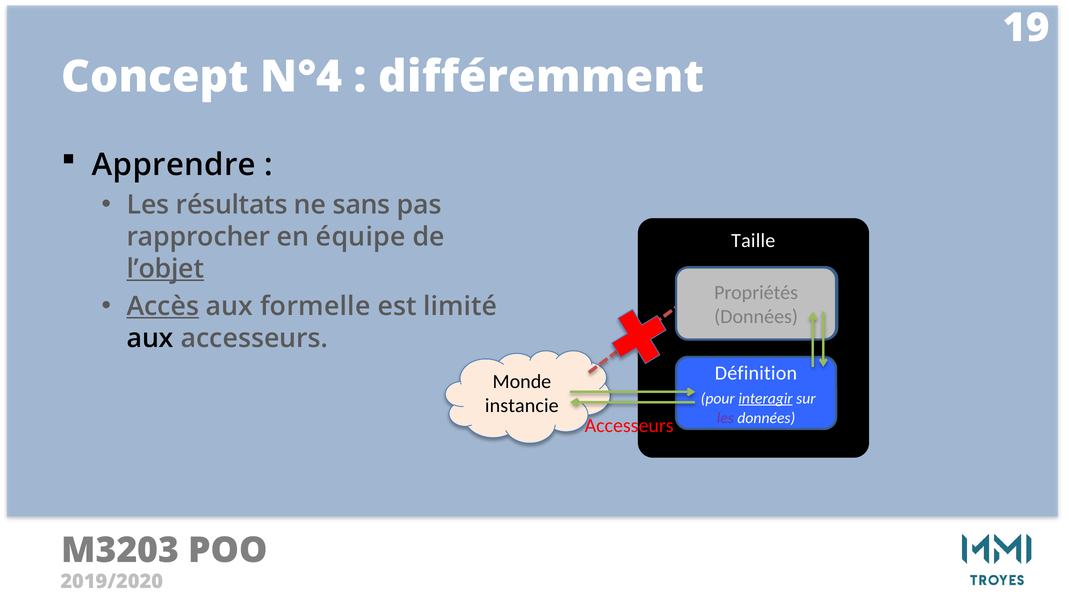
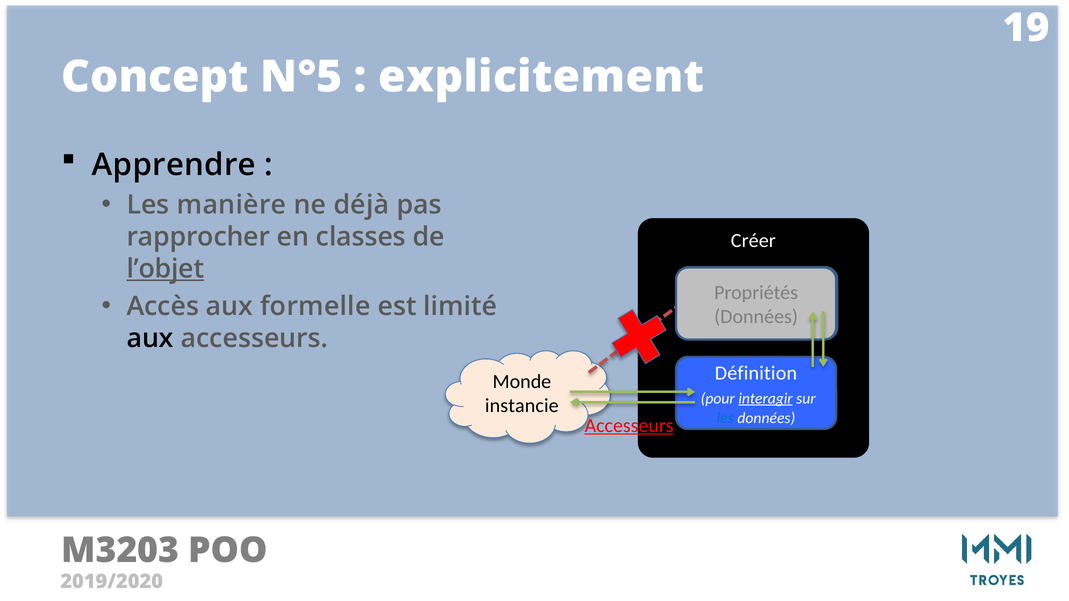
N°4: N°4 -> N°5 (301, 77)
différemment: différemment -> explicitement (541, 77)
résultats: résultats -> manière (232, 205)
sans: sans -> déjà (361, 205)
équipe: équipe -> classes (361, 237)
Taille: Taille -> Créer (753, 241)
Accès underline: present -> none (163, 306)
les colour: purple -> blue (725, 418)
Accesseurs underline: none -> present (629, 426)
